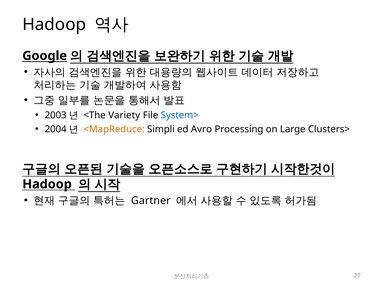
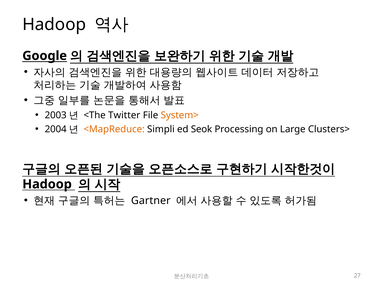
Variety: Variety -> Twitter (124, 115)
System> colour: blue -> orange (180, 115)
Avro: Avro -> Seok (202, 129)
